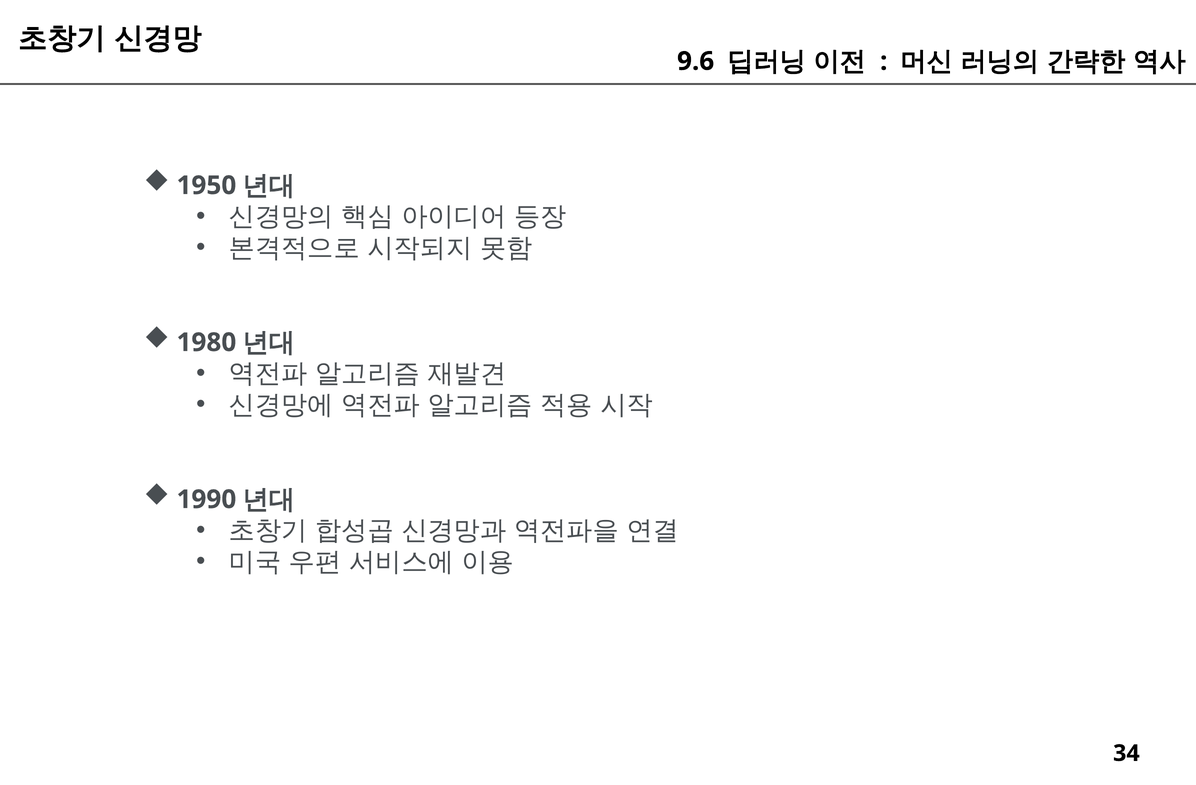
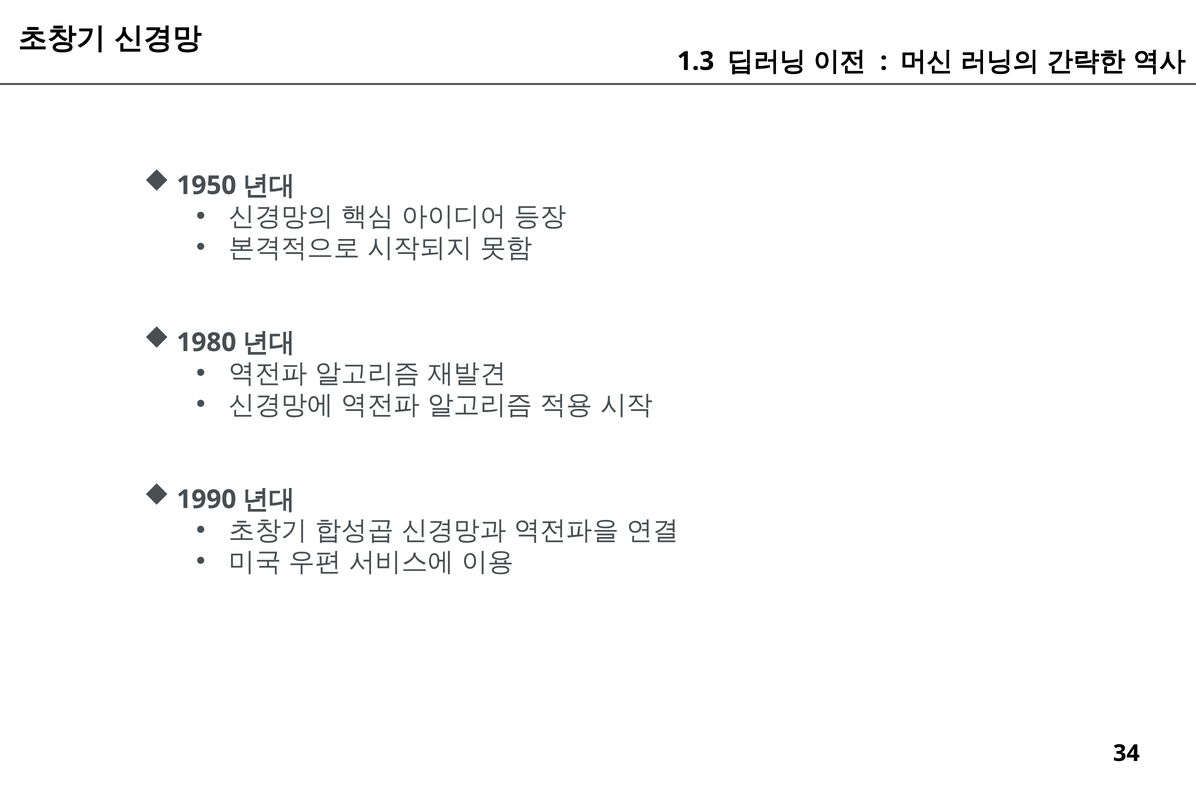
9.6: 9.6 -> 1.3 (696, 61)
